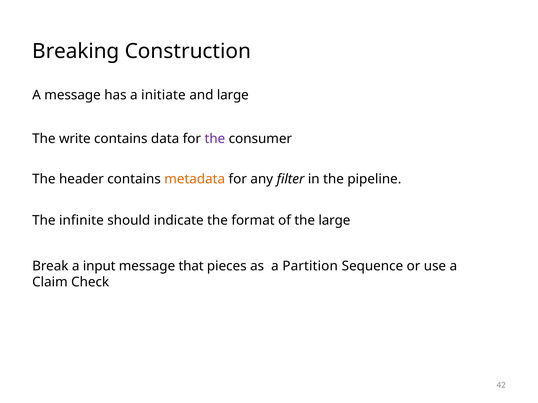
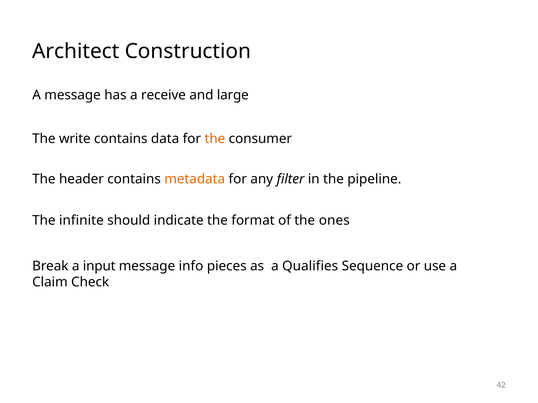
Breaking: Breaking -> Architect (76, 51)
initiate: initiate -> receive (163, 95)
the colour: purple -> orange (215, 139)
the large: large -> ones (334, 221)
that: that -> info (191, 266)
Partition: Partition -> Qualifies (310, 266)
